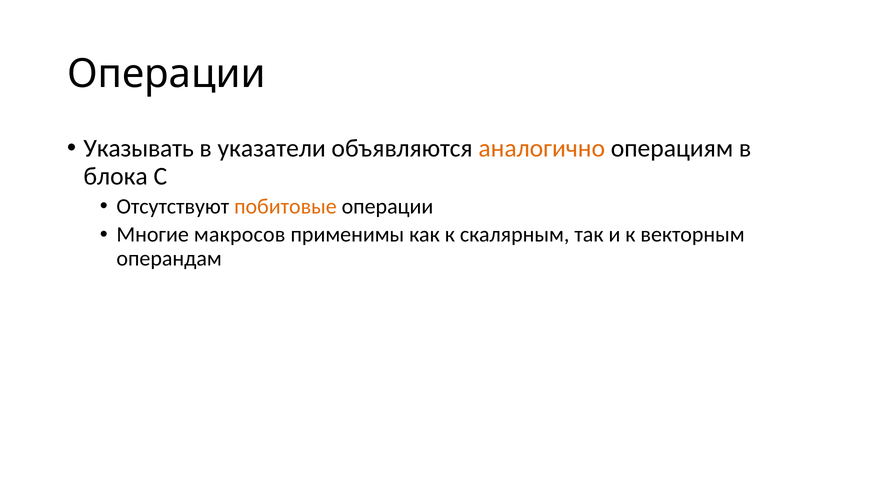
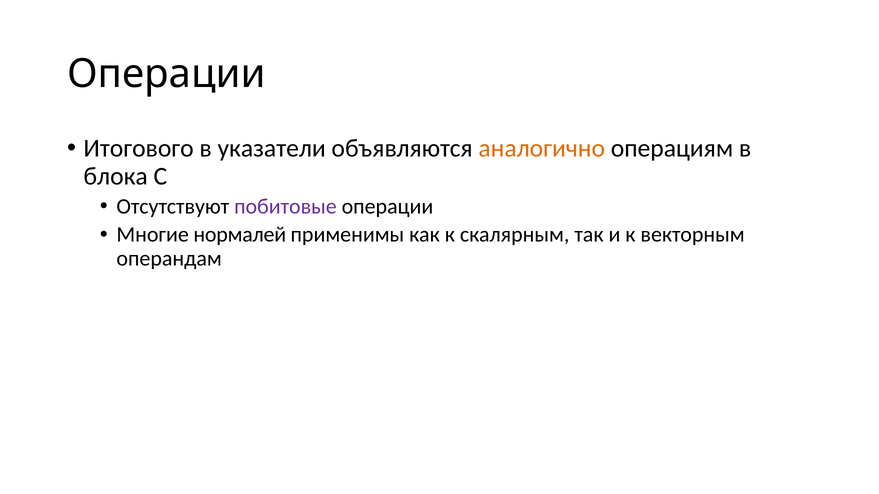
Указывать: Указывать -> Итогового (139, 149)
побитовые colour: orange -> purple (285, 207)
макросов: макросов -> нормалей (240, 235)
